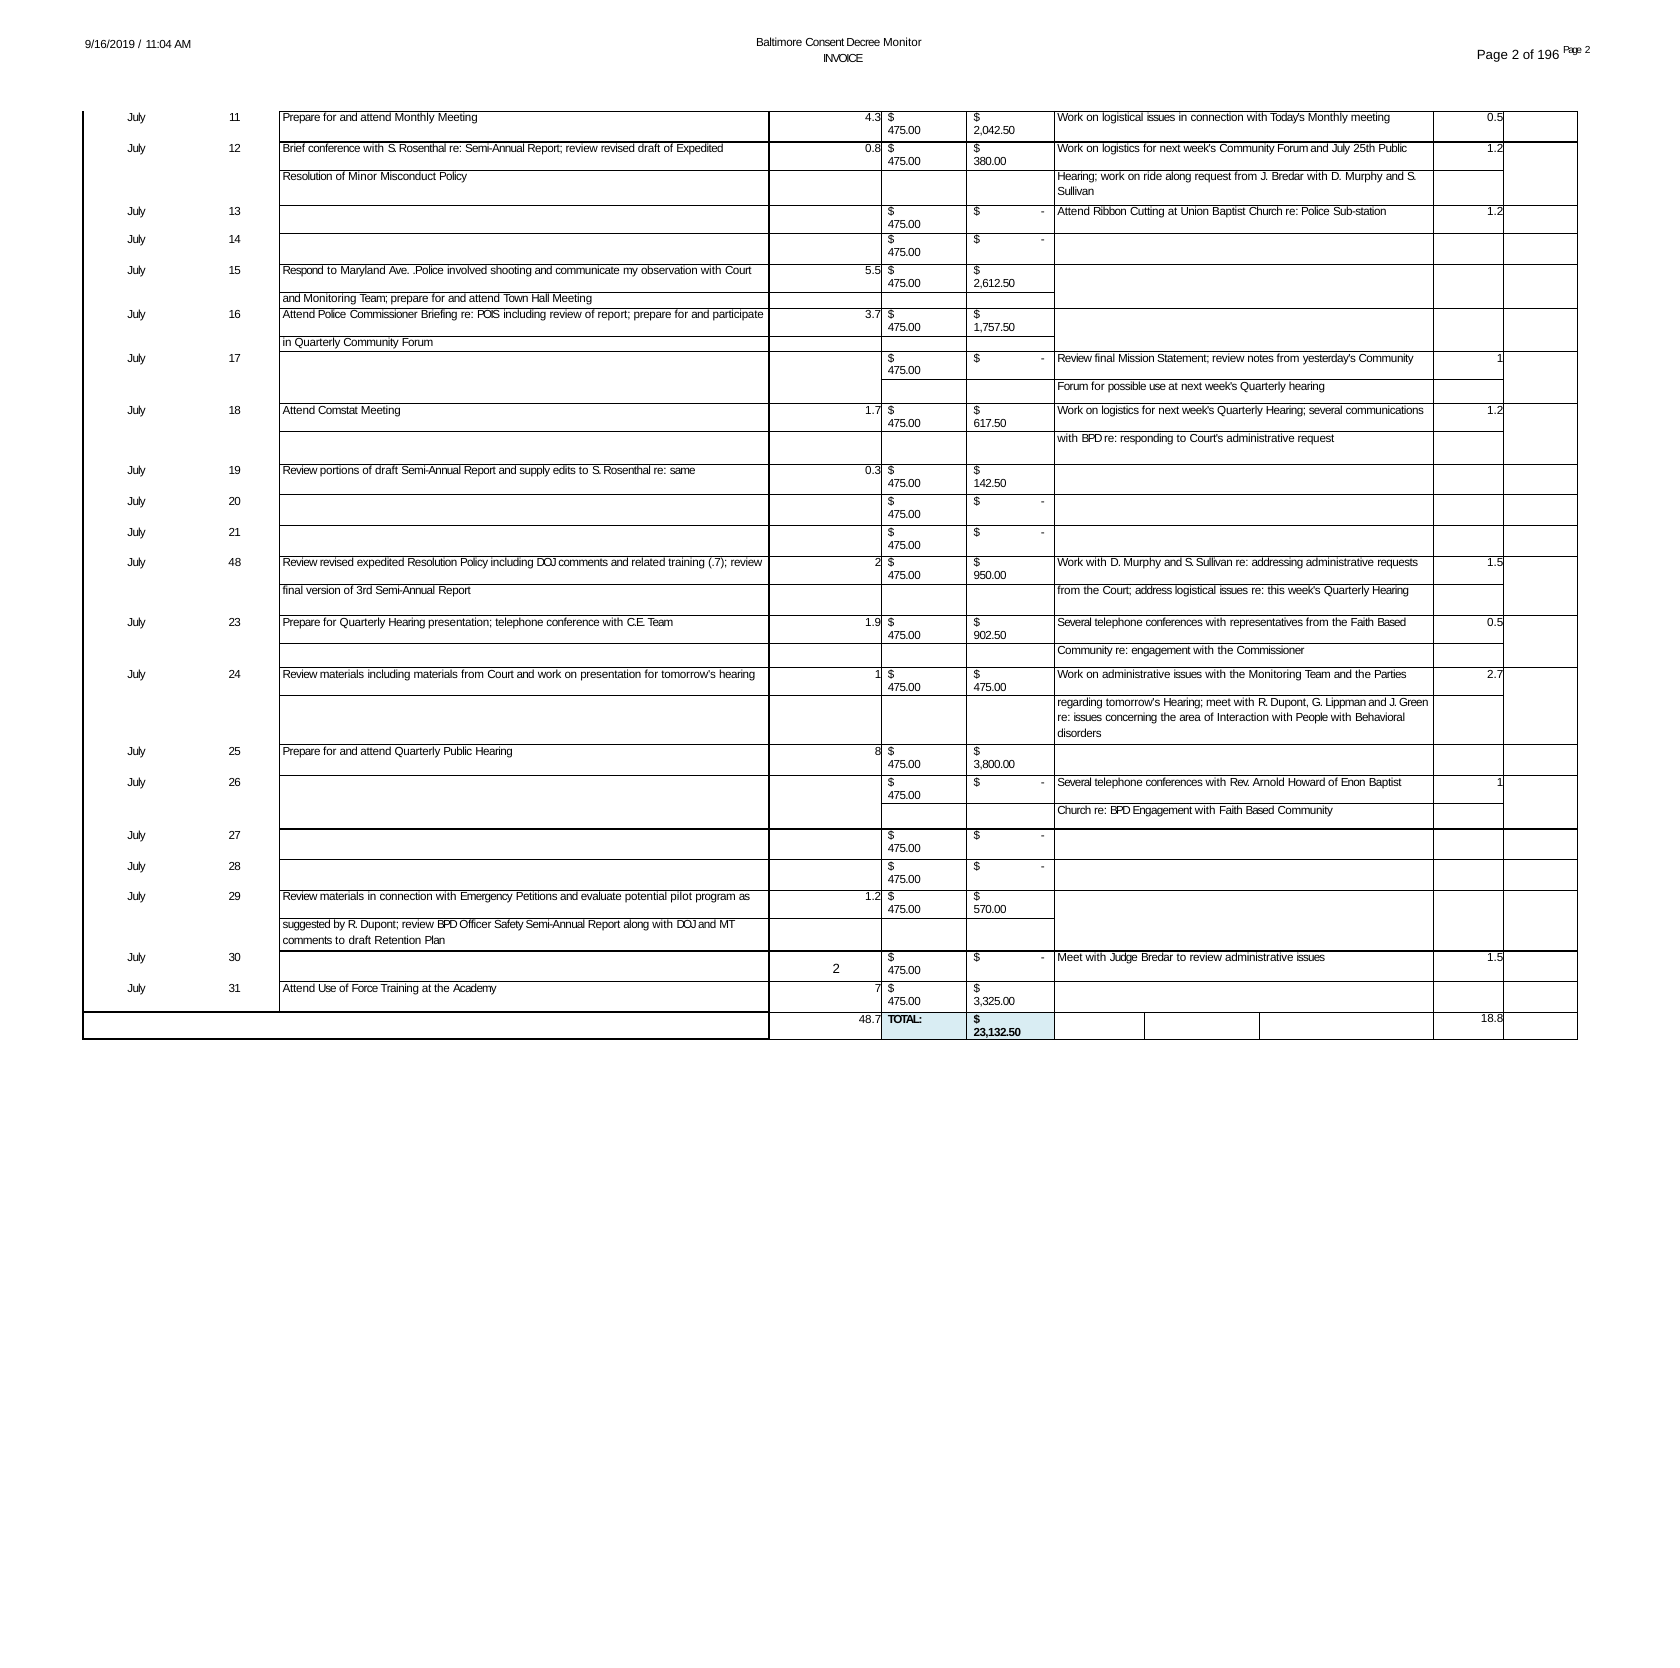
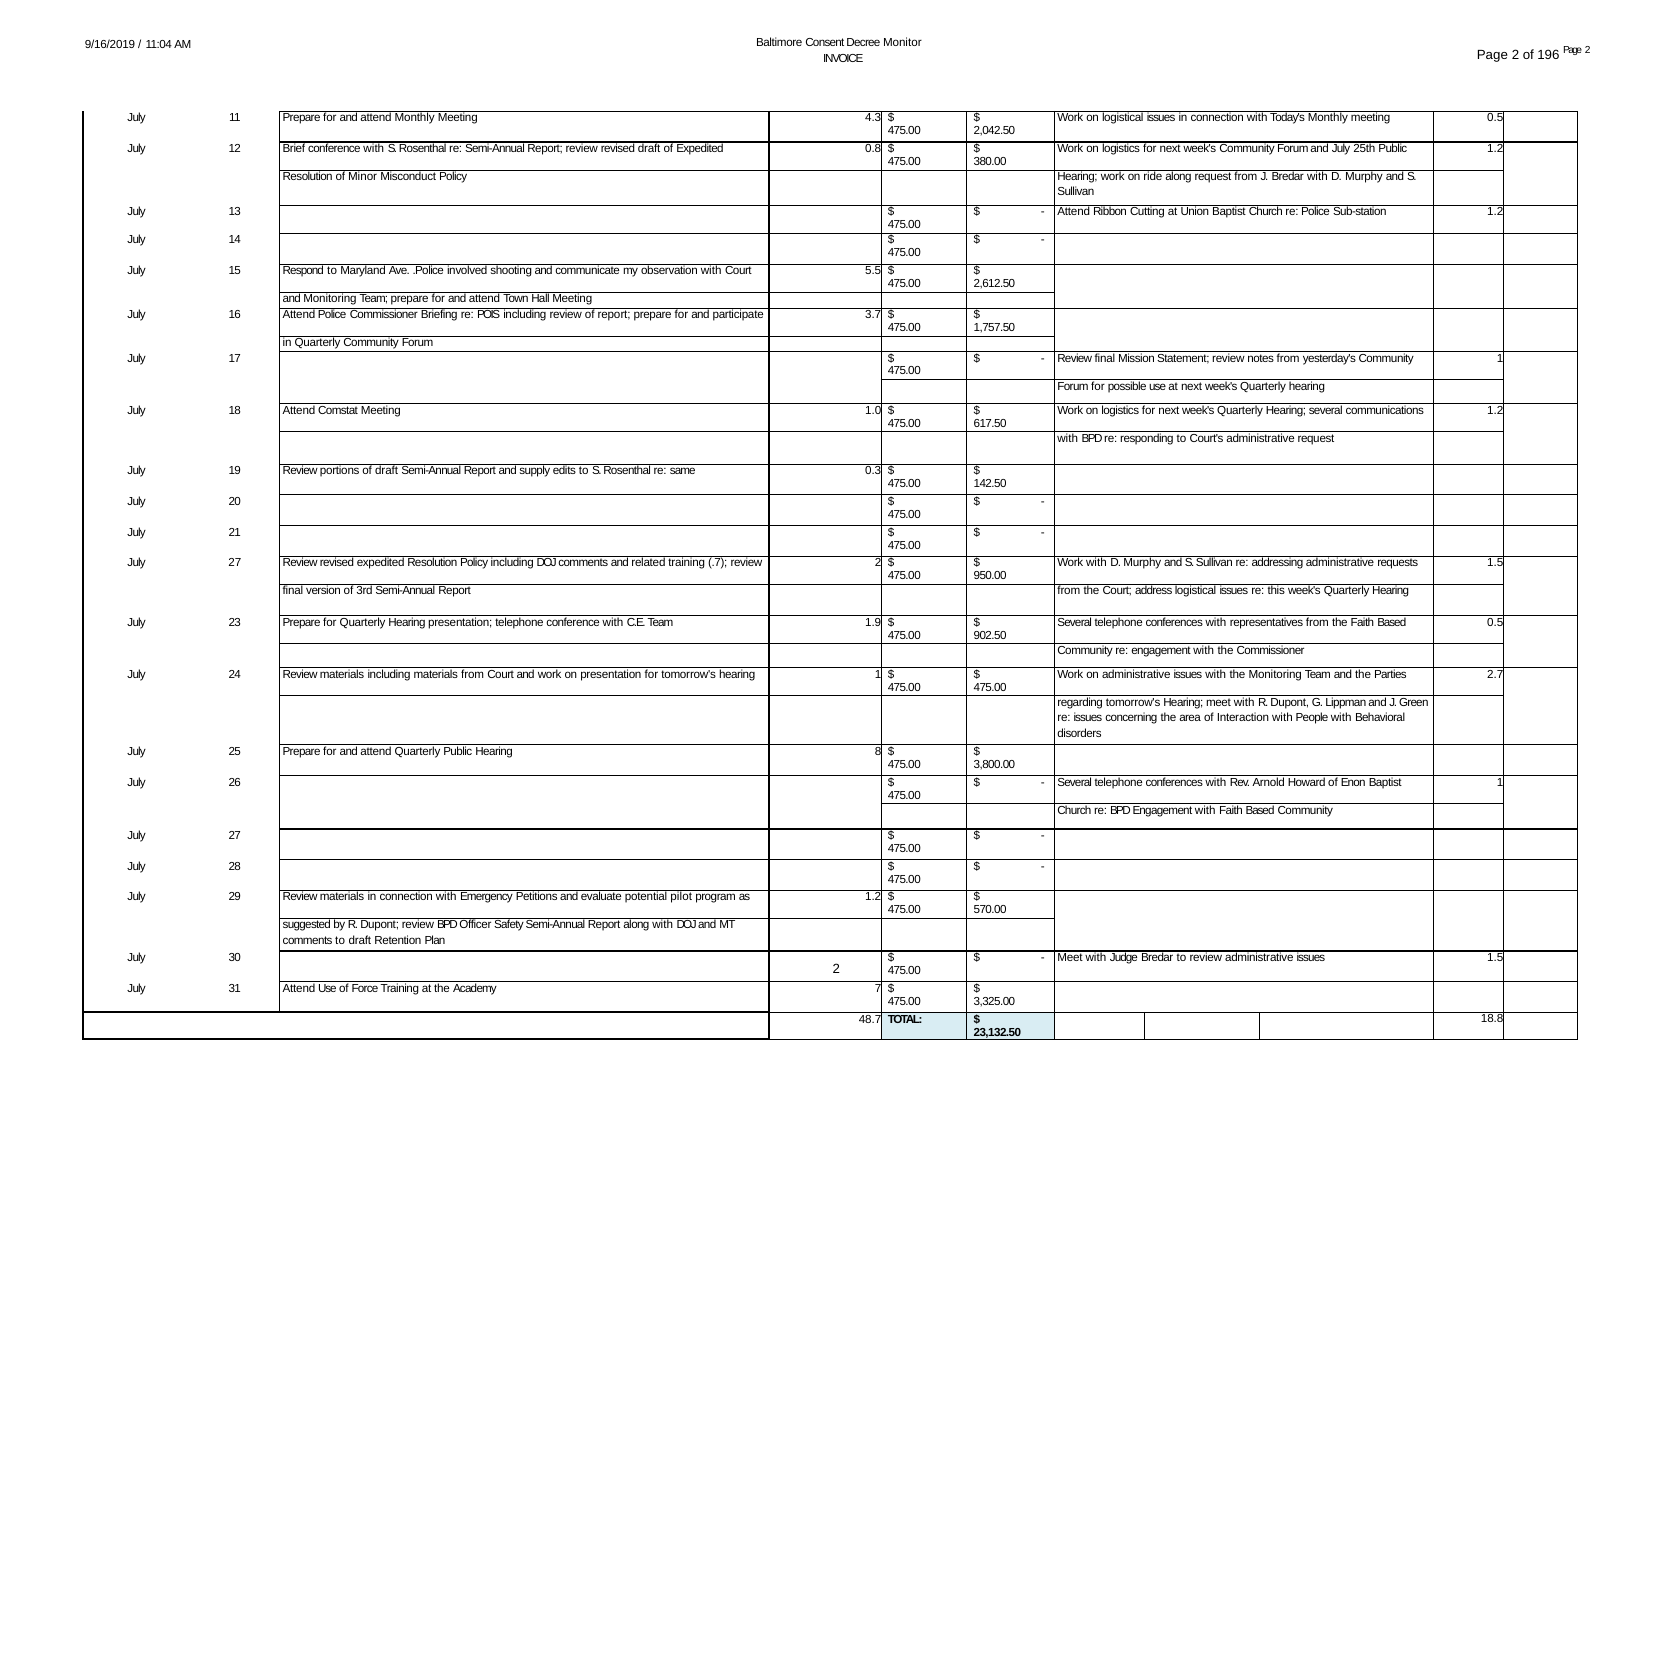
1.7: 1.7 -> 1.0 (873, 410)
48: 48 -> 27 (235, 563)
